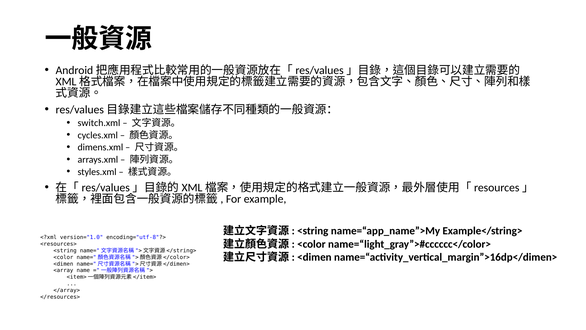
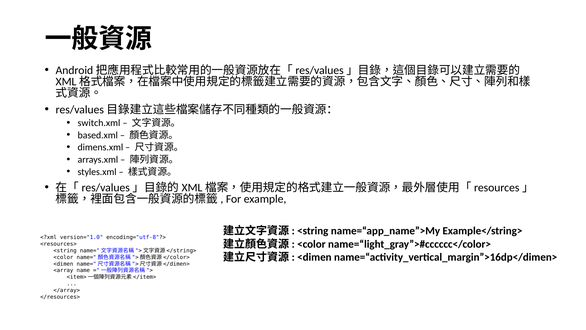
cycles.xml: cycles.xml -> based.xml (98, 135)
